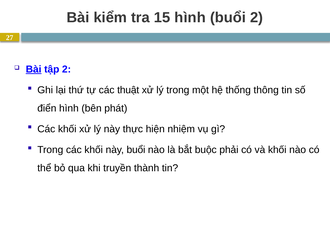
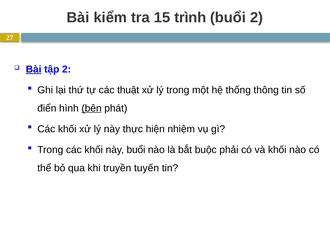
15 hình: hình -> trình (190, 18)
bên underline: none -> present (92, 108)
thành: thành -> tuyến (147, 168)
